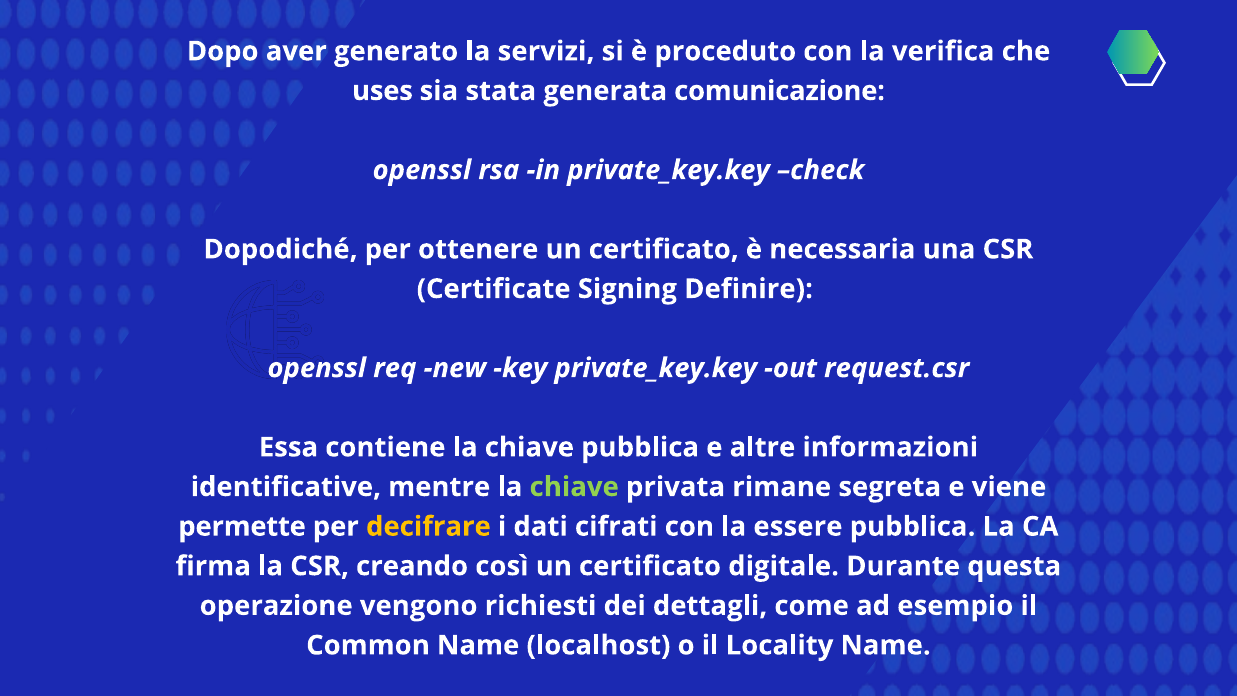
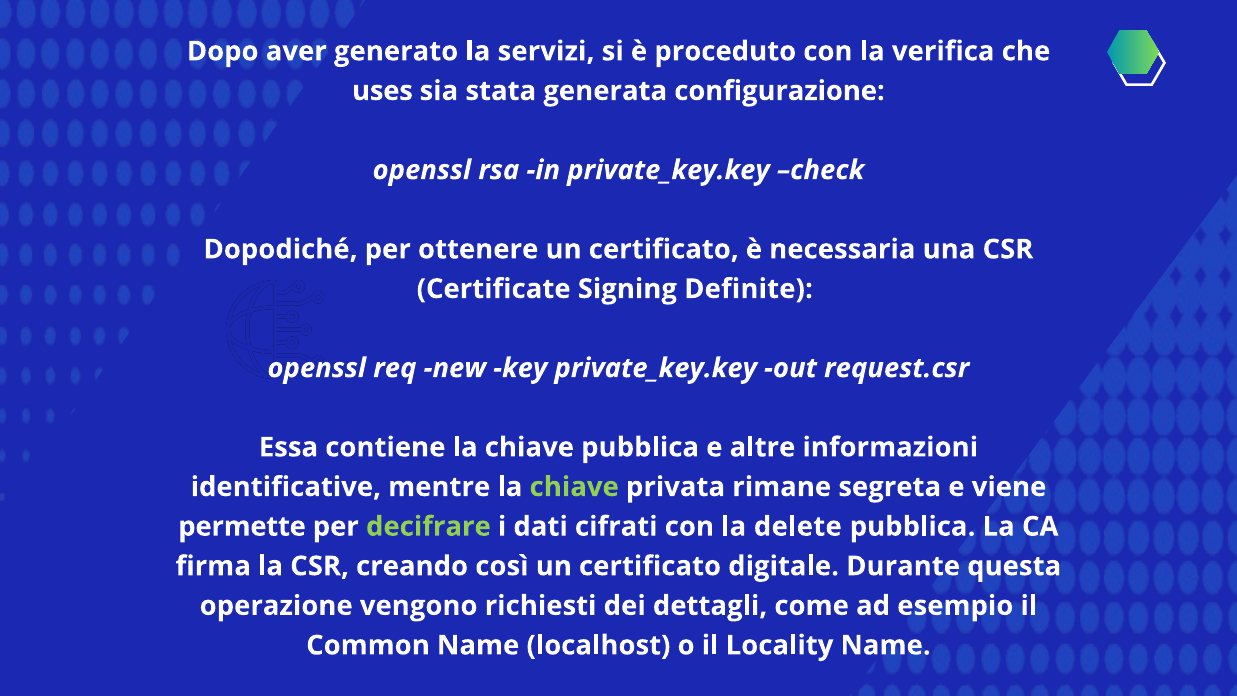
comunicazione: comunicazione -> configurazione (780, 91)
Definire: Definire -> Definite (749, 289)
decifrare colour: yellow -> light green (428, 526)
essere: essere -> delete (798, 526)
